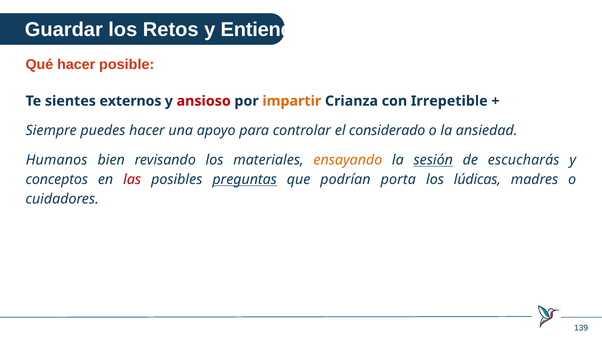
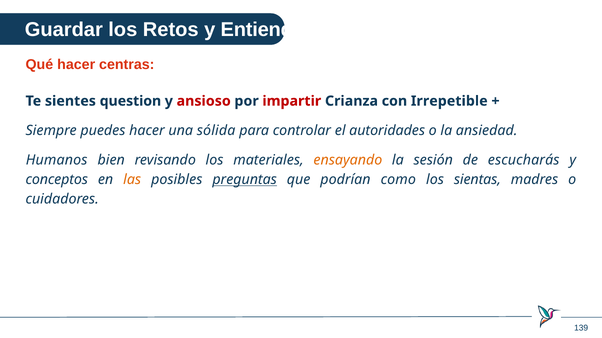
posible: posible -> centras (127, 65)
externos: externos -> question (130, 101)
impartir colour: orange -> red (292, 101)
apoyo: apoyo -> sólida (216, 131)
considerado: considerado -> autoridades (387, 131)
sesión underline: present -> none (433, 160)
las colour: red -> orange (132, 180)
porta: porta -> como (398, 180)
lúdicas: lúdicas -> sientas (477, 180)
